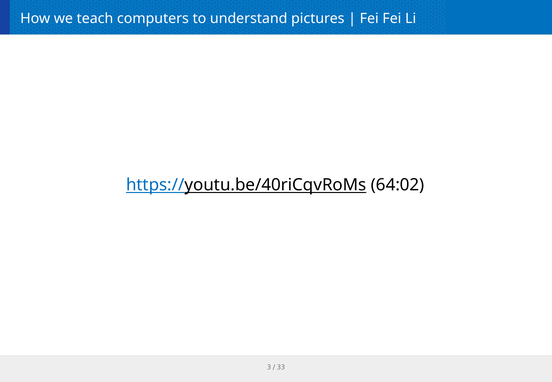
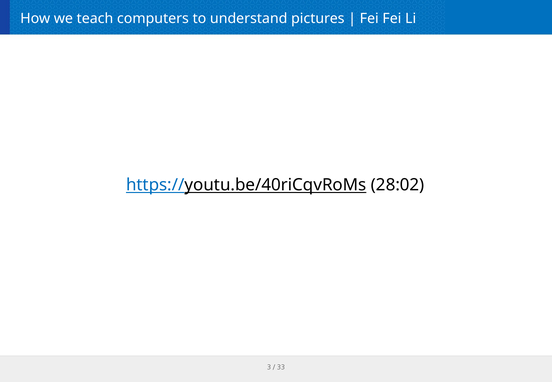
64:02: 64:02 -> 28:02 (398, 185)
